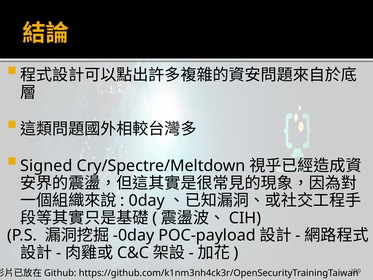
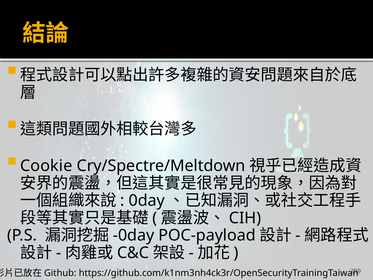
Signed: Signed -> Cookie (46, 166)
